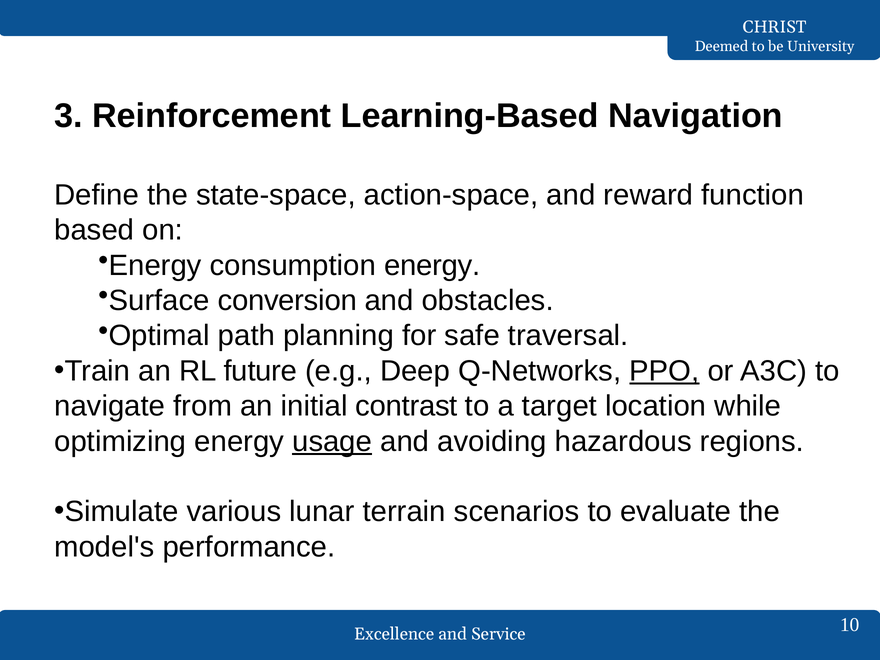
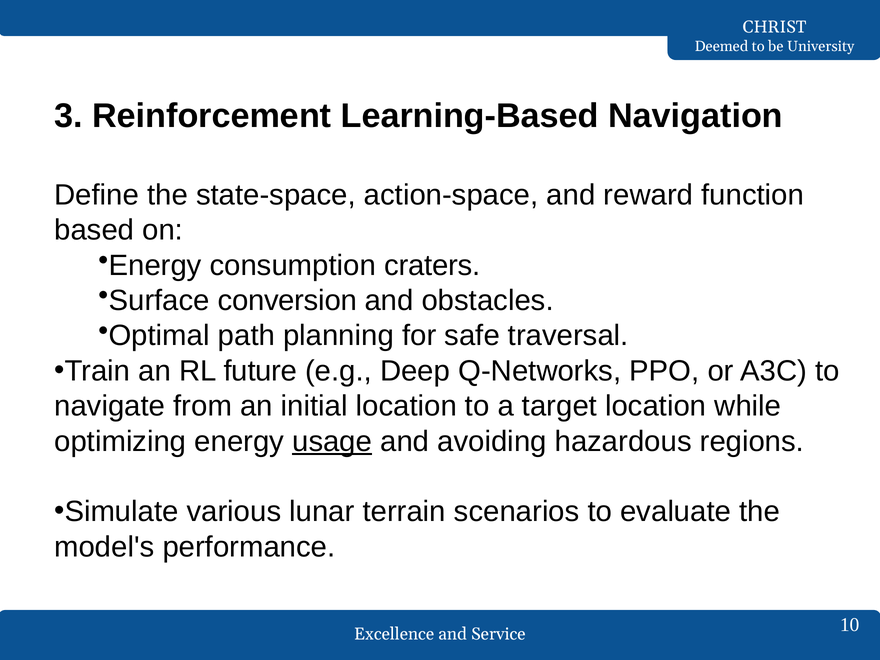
consumption energy: energy -> craters (432, 265)
PPO underline: present -> none (664, 371)
initial contrast: contrast -> location (406, 406)
